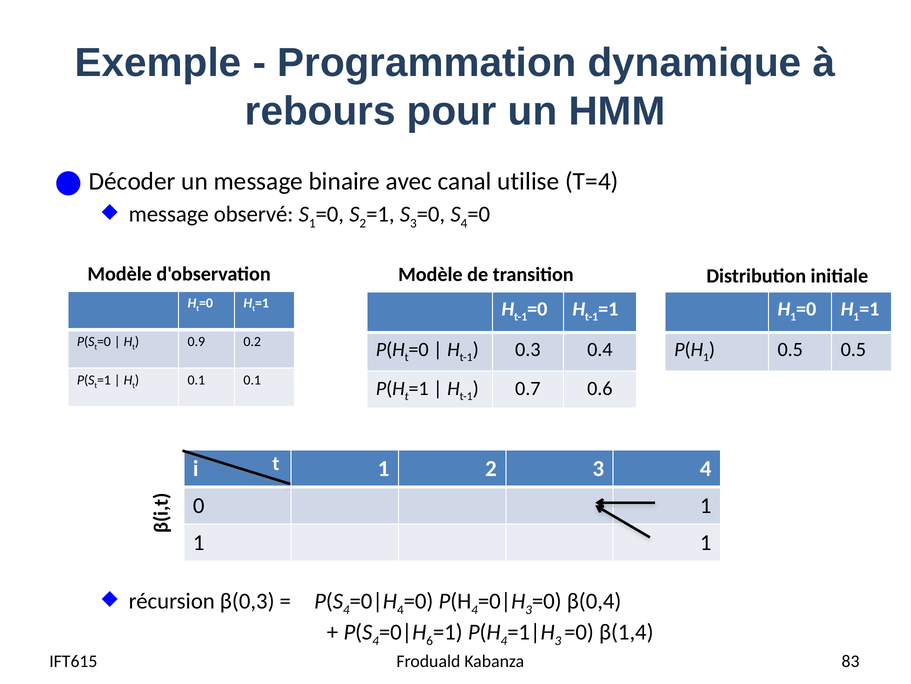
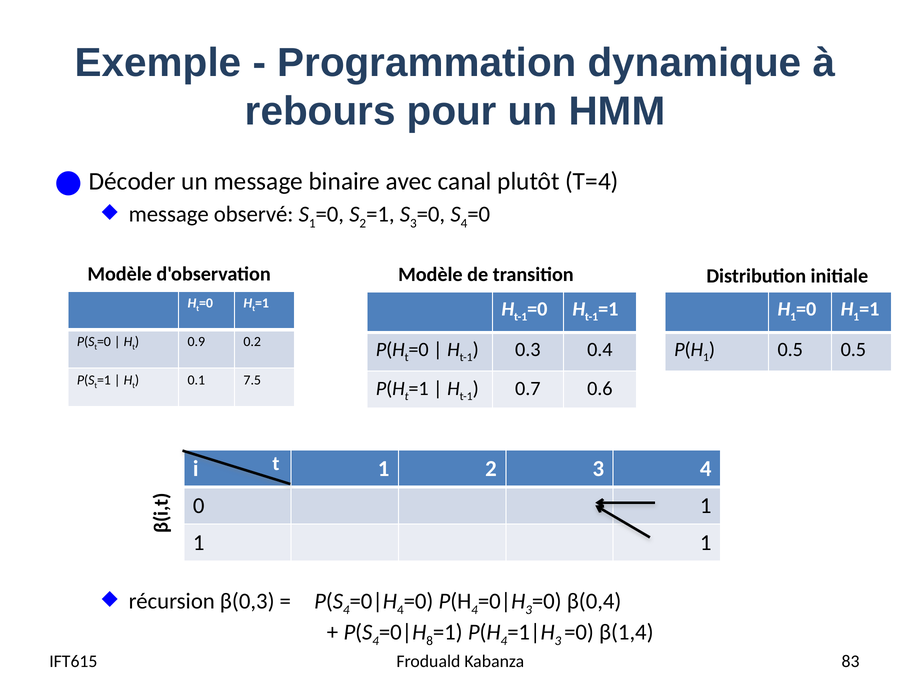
utilise: utilise -> plutôt (529, 181)
0.1 0.1: 0.1 -> 7.5 (252, 380)
6: 6 -> 8 (430, 640)
